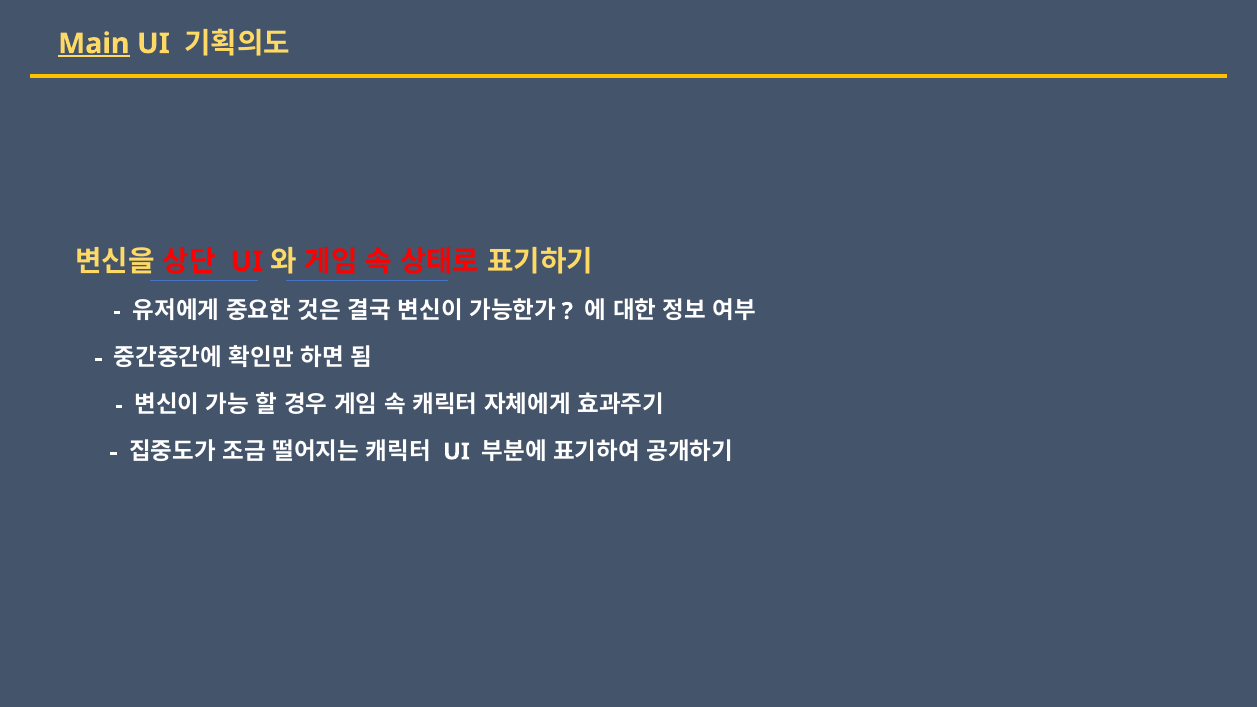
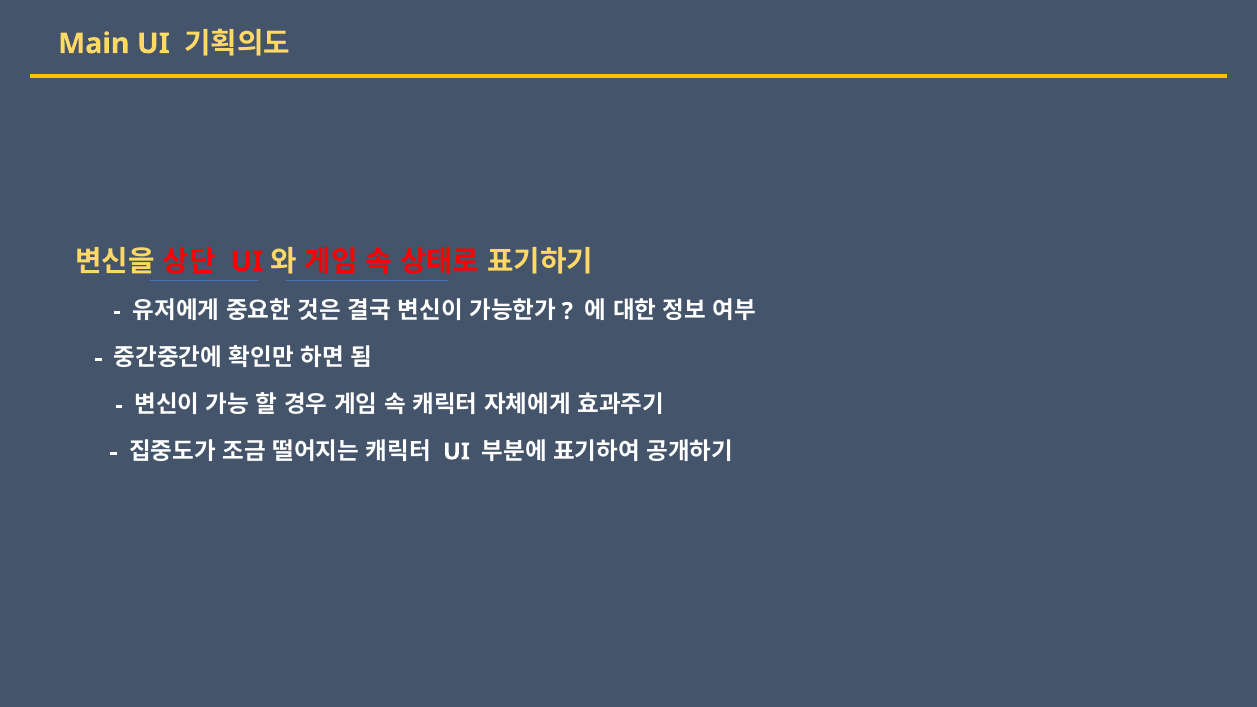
Main underline: present -> none (94, 44)
